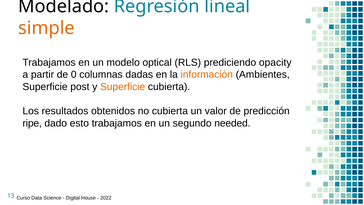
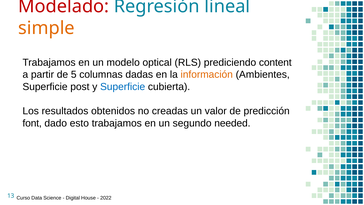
Modelado colour: black -> red (64, 6)
opacity: opacity -> content (275, 62)
0: 0 -> 5 (74, 75)
Superficie colour: orange -> blue (123, 87)
no cubierta: cubierta -> creadas (170, 111)
ripe: ripe -> font (32, 123)
